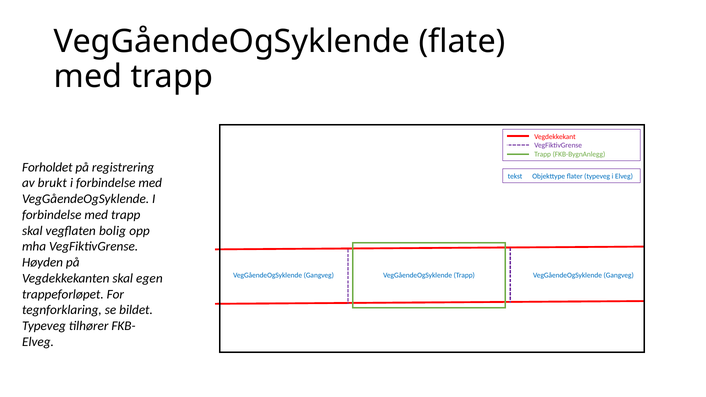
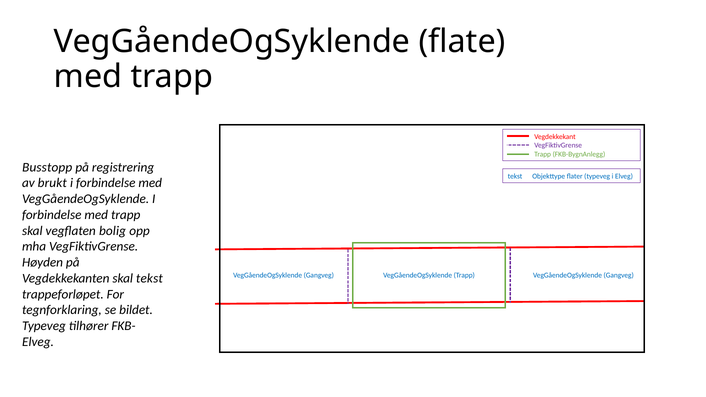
Forholdet: Forholdet -> Busstopp (47, 167)
skal egen: egen -> tekst (149, 278)
